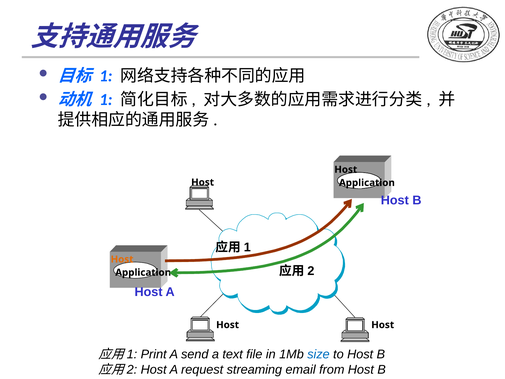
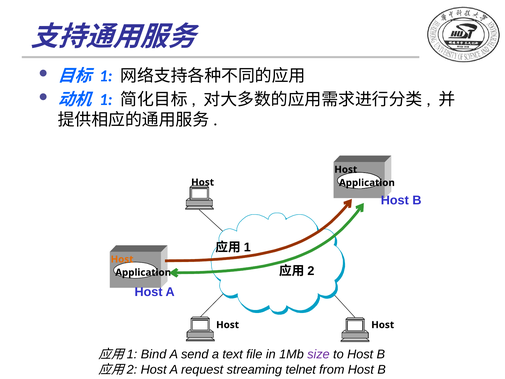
Print: Print -> Bind (154, 354)
size colour: blue -> purple (318, 354)
email: email -> telnet (301, 369)
